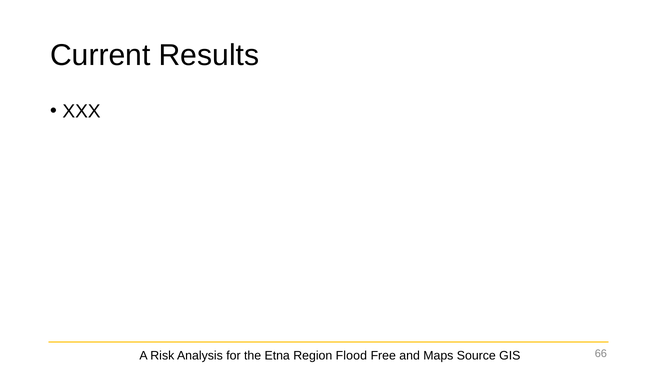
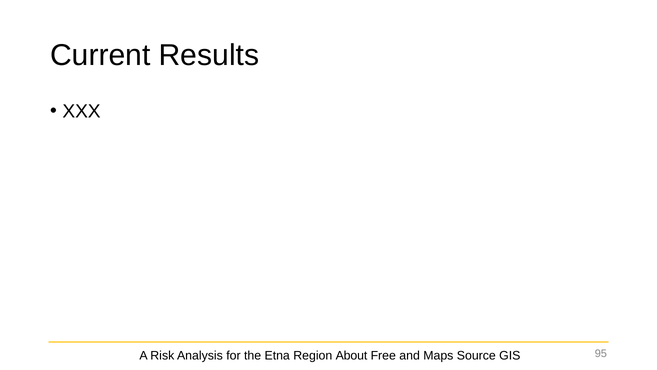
Flood: Flood -> About (351, 355)
66: 66 -> 95 (601, 353)
